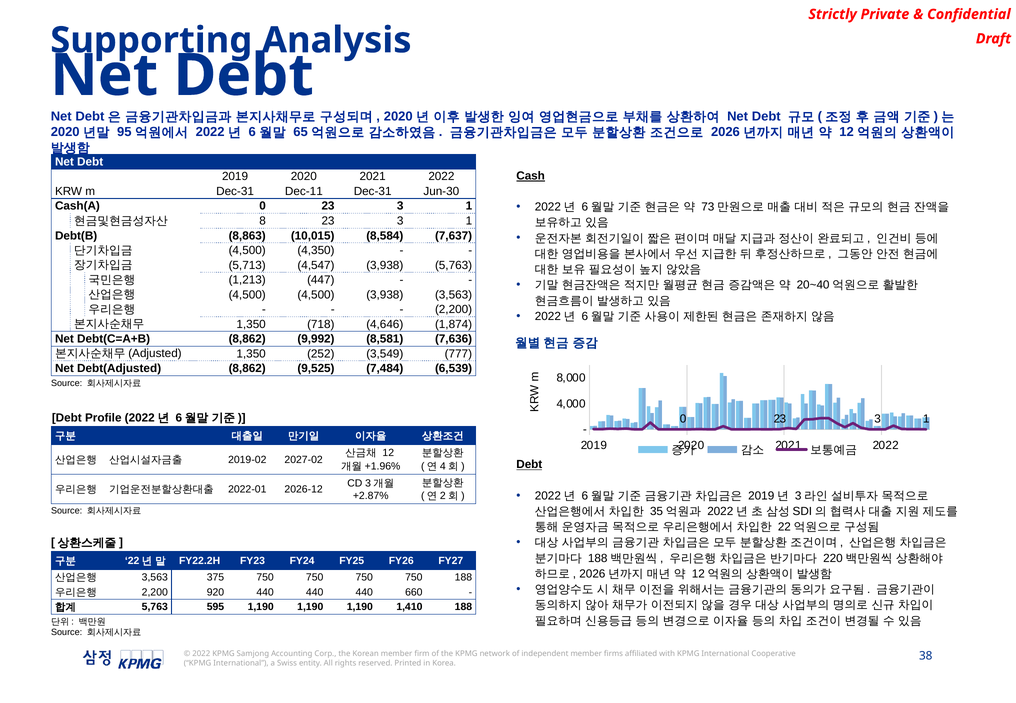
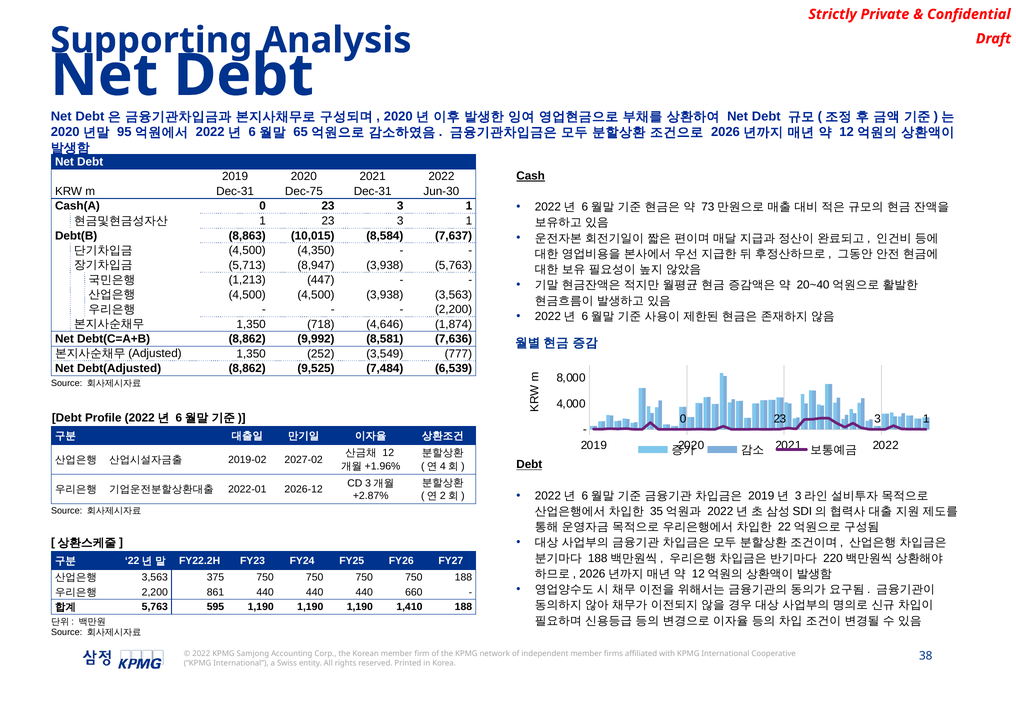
Dec-11: Dec-11 -> Dec-75 (304, 191)
8: 8 -> 1 (263, 221)
4,547: 4,547 -> 8,947 (316, 265)
920: 920 -> 861 (215, 593)
